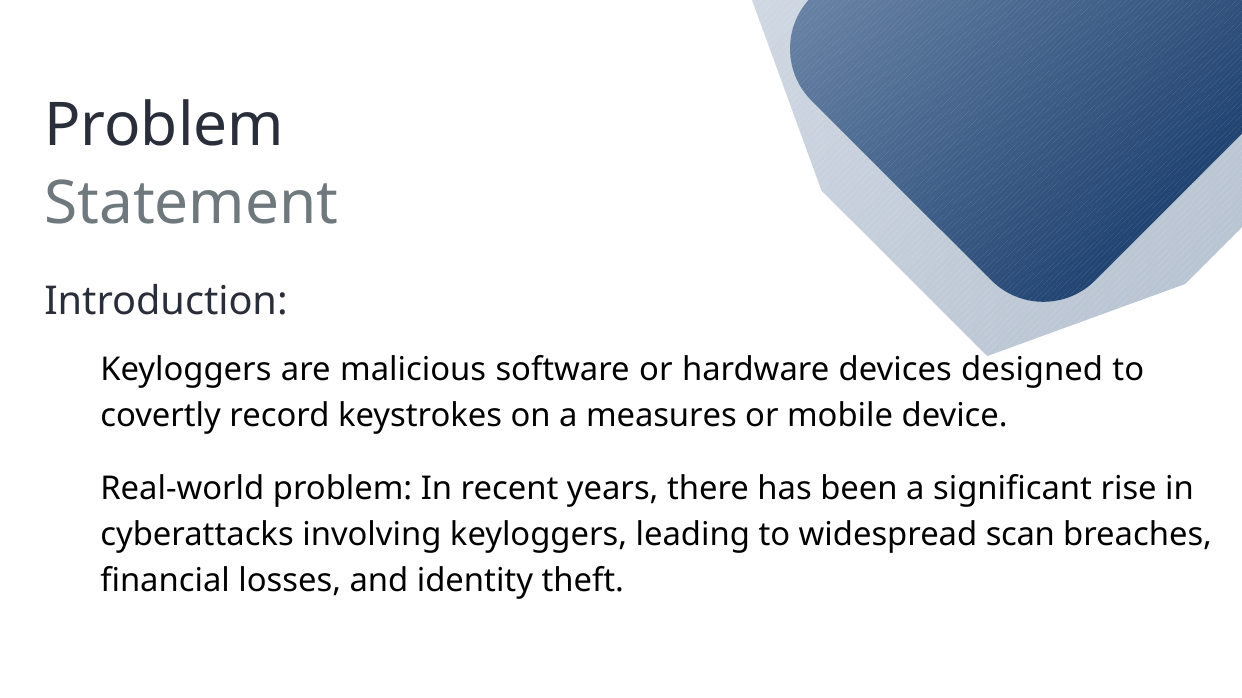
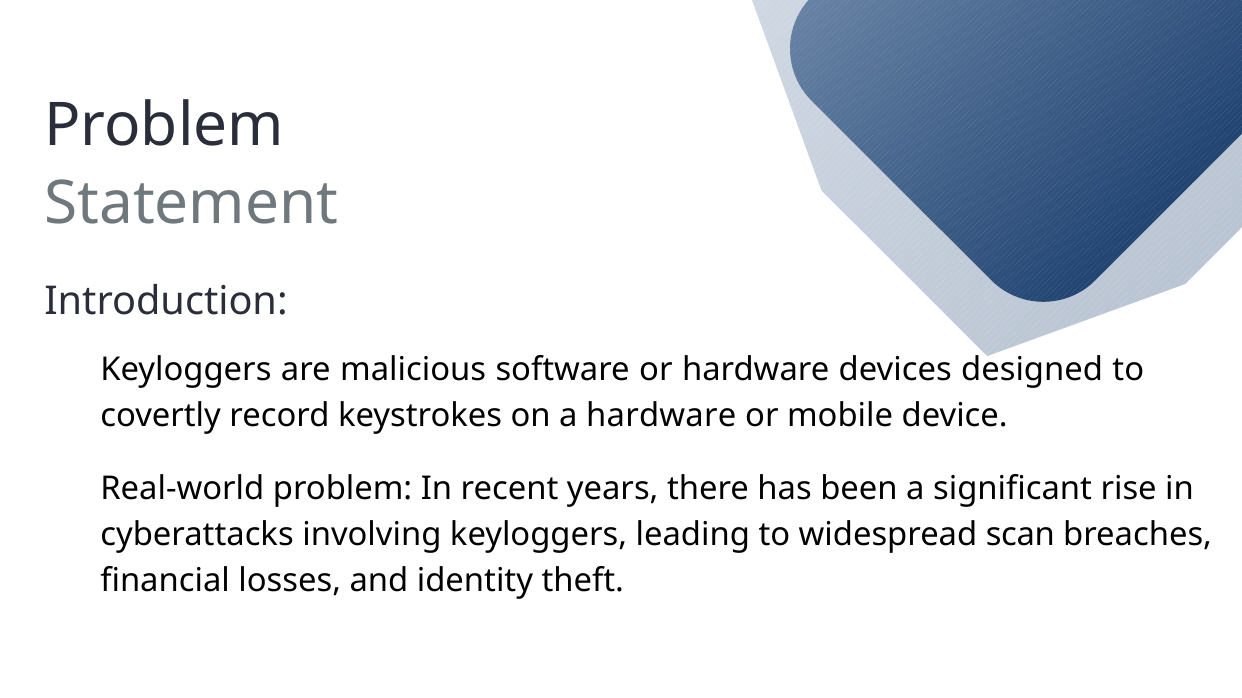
a measures: measures -> hardware (661, 416)
